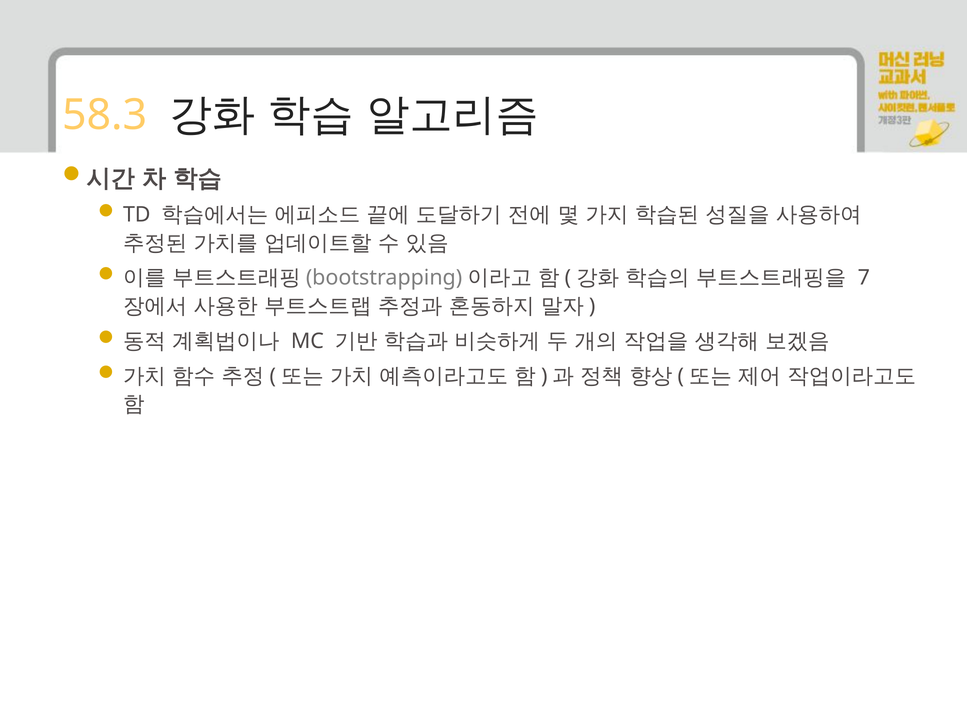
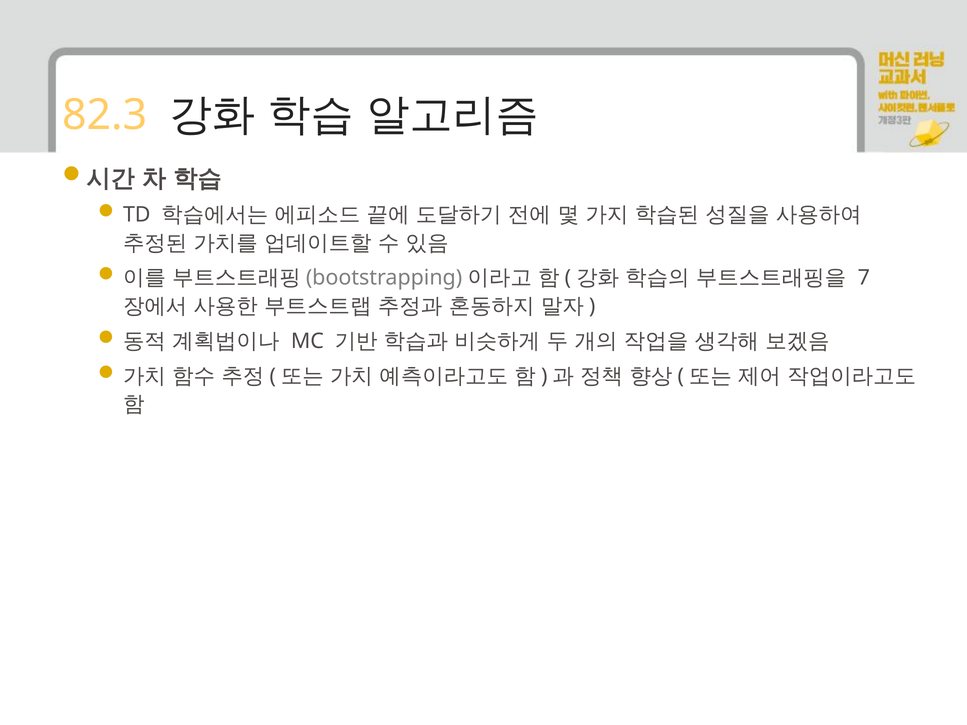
58.3: 58.3 -> 82.3 (105, 115)
